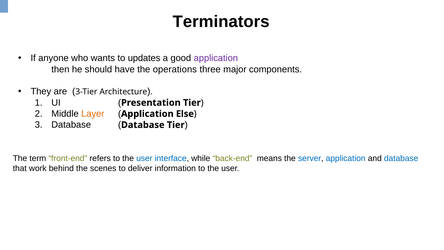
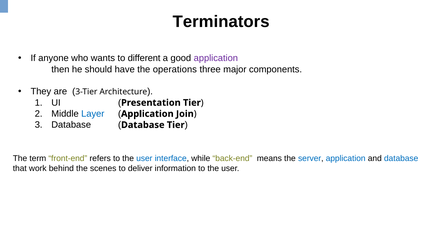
updates: updates -> different (144, 58)
Layer colour: orange -> blue (93, 114)
Else: Else -> Join (185, 114)
